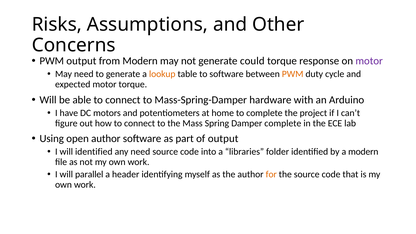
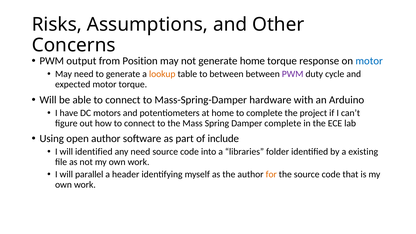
from Modern: Modern -> Position (140, 61)
generate could: could -> home (252, 61)
motor colour: purple -> blue (369, 61)
to software: software -> between (227, 74)
PWM colour: orange -> purple (293, 74)
of output: output -> include (223, 139)
a modern: modern -> existing (363, 152)
